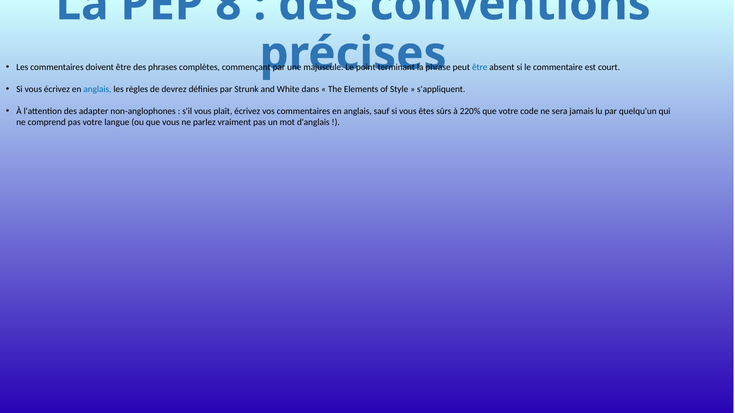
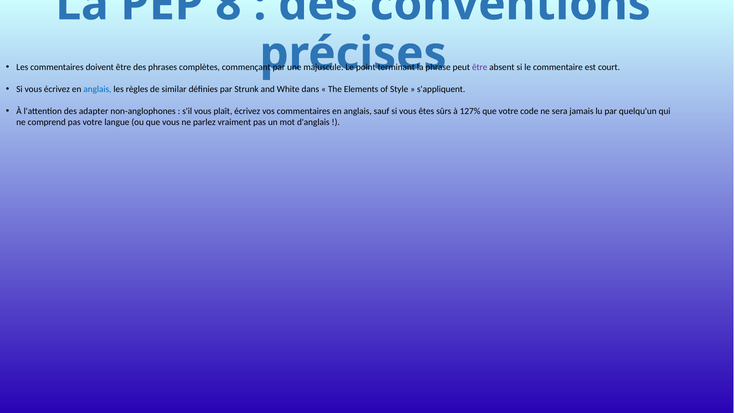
être colour: blue -> purple (480, 67)
devrez: devrez -> similar (174, 89)
220%: 220% -> 127% (470, 112)
